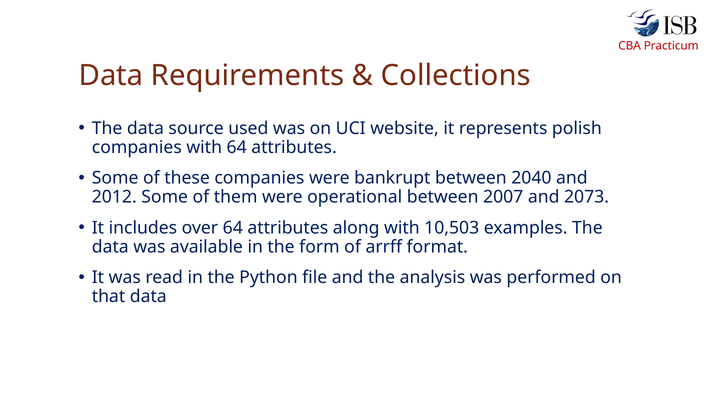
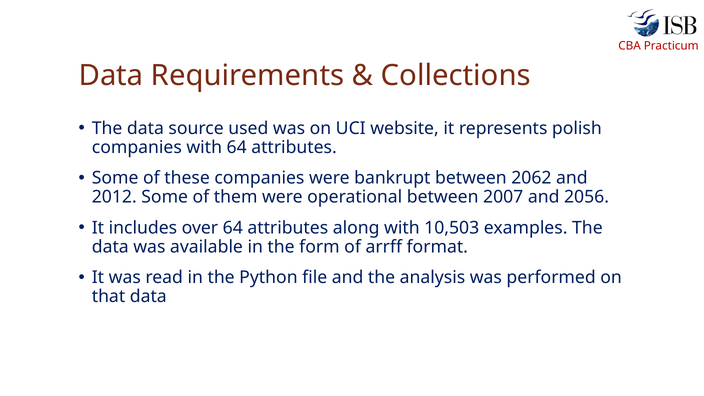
2040: 2040 -> 2062 (531, 178)
2073: 2073 -> 2056 (587, 197)
